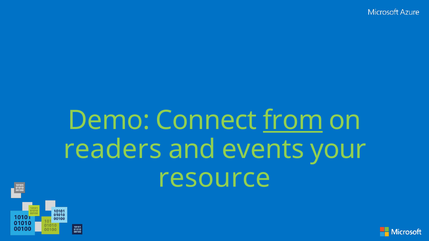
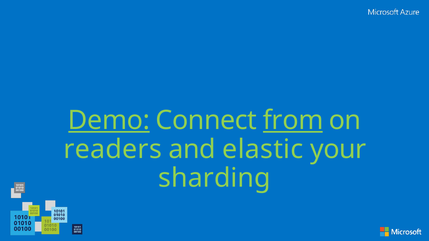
Demo underline: none -> present (109, 120)
events: events -> elastic (263, 149)
resource: resource -> sharding (214, 178)
